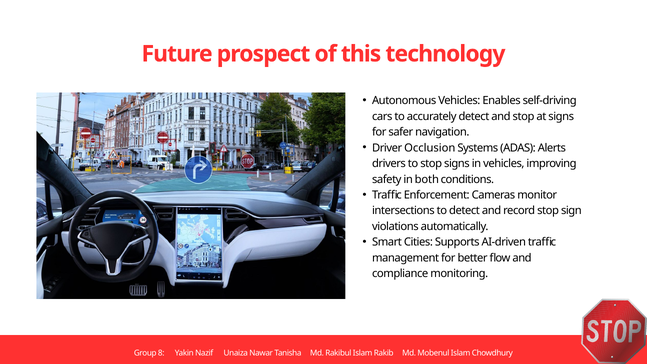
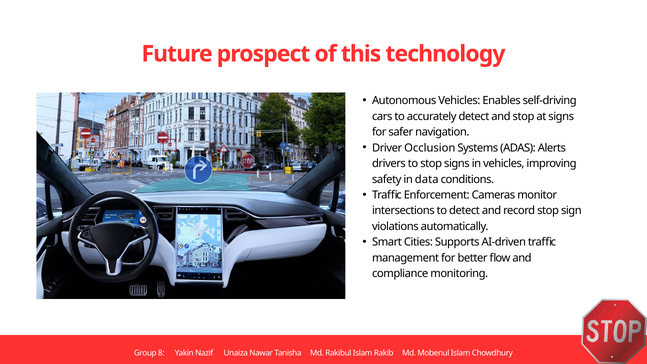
both: both -> data (427, 179)
